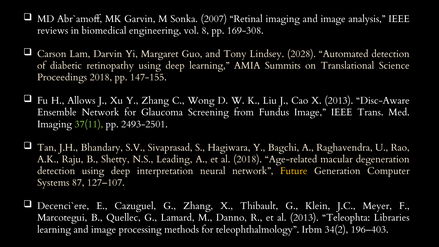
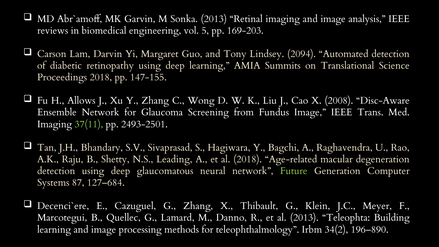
Sonka 2007: 2007 -> 2013 (214, 19)
8: 8 -> 5 (205, 30)
169-308: 169-308 -> 169-203 (245, 30)
2028: 2028 -> 2094 (302, 54)
X 2013: 2013 -> 2008 (339, 101)
interpretation: interpretation -> glaucomatous (165, 171)
Future colour: yellow -> light green (294, 171)
127–107: 127–107 -> 127–684 (106, 183)
Libraries: Libraries -> Building (392, 218)
196–403: 196–403 -> 196–890 (370, 229)
